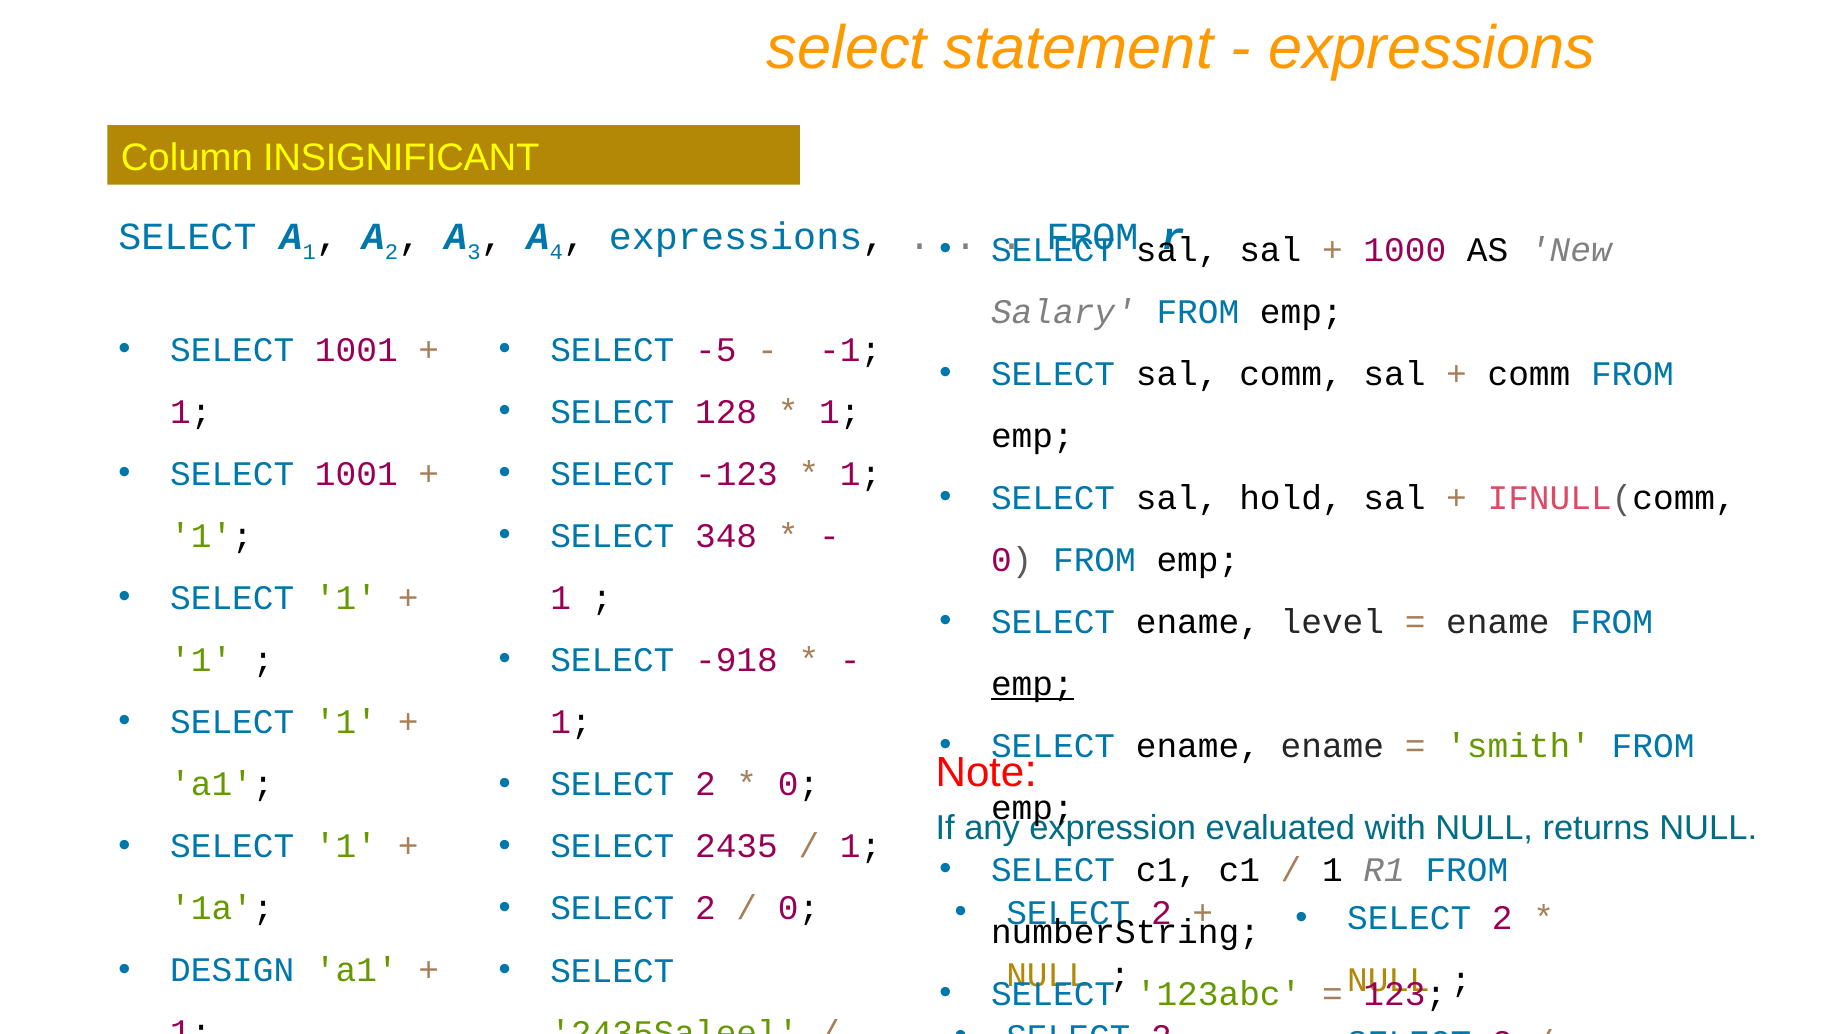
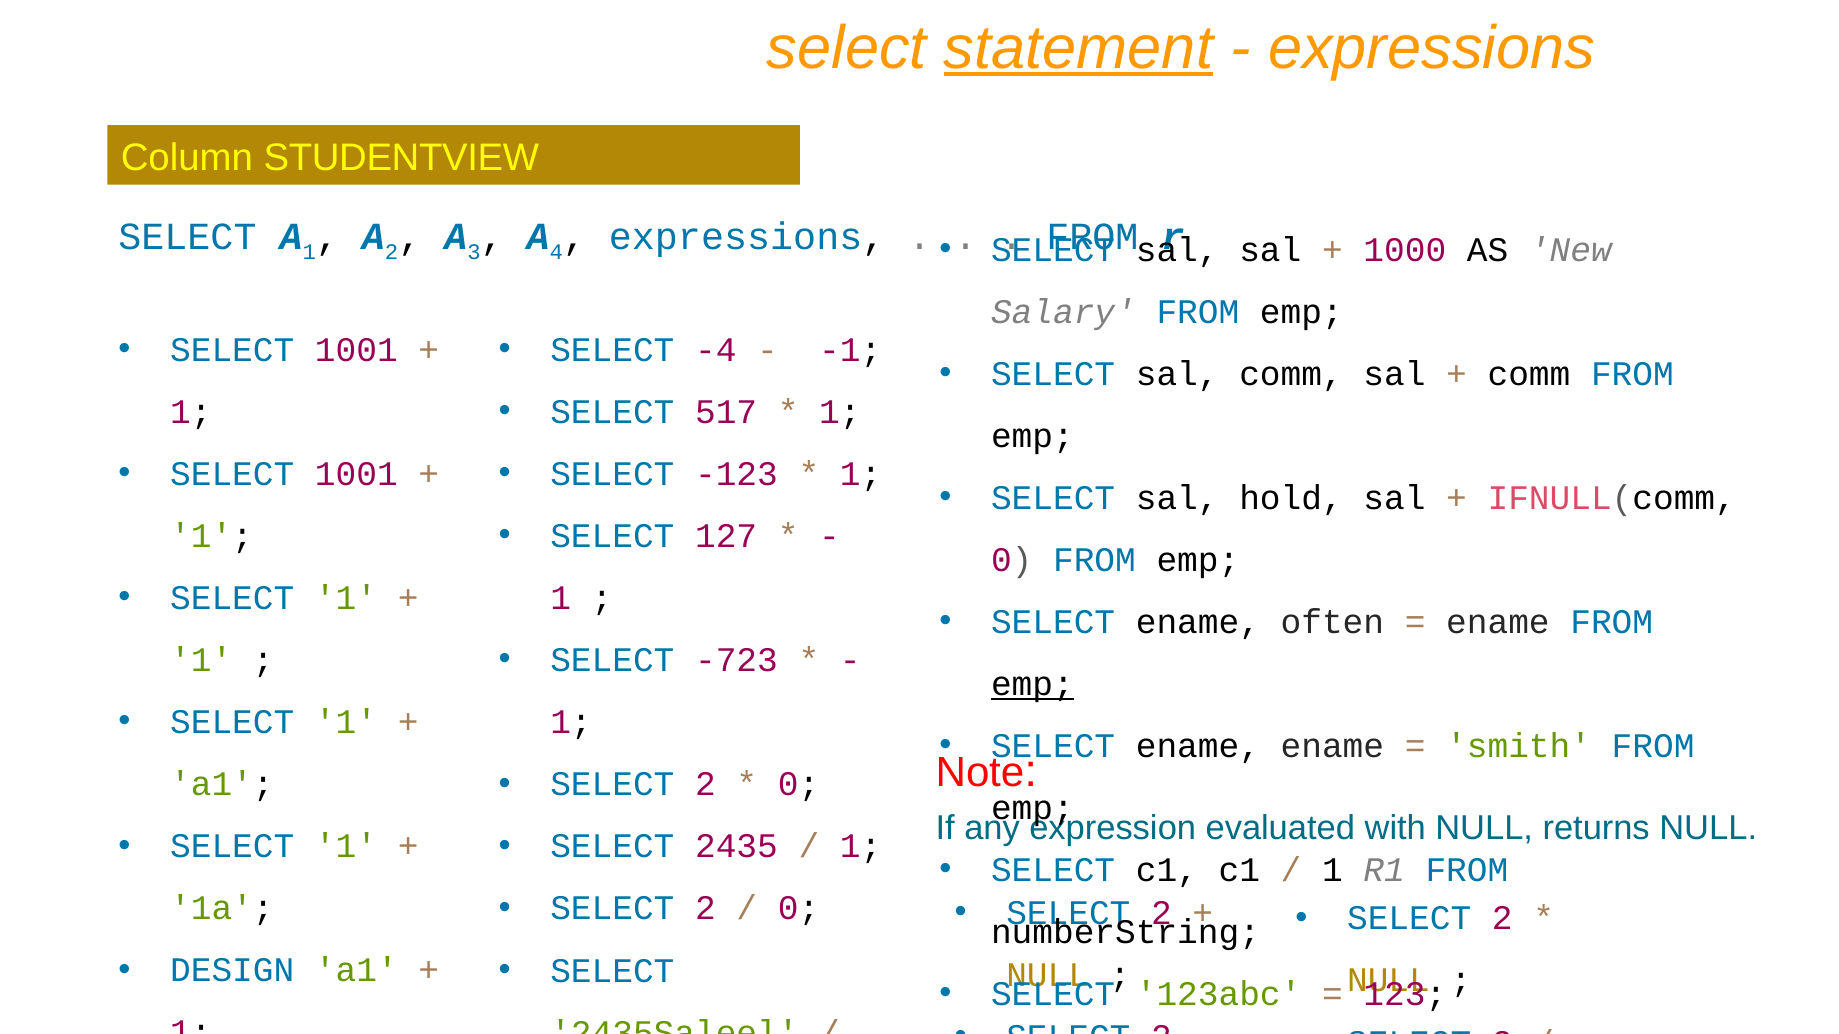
statement underline: none -> present (1078, 48)
INSIGNIFICANT: INSIGNIFICANT -> STUDENTVIEW (401, 158)
-5: -5 -> -4 (716, 350)
128: 128 -> 517 (726, 412)
348: 348 -> 127 (726, 537)
level: level -> often (1332, 622)
-918: -918 -> -723 (736, 661)
